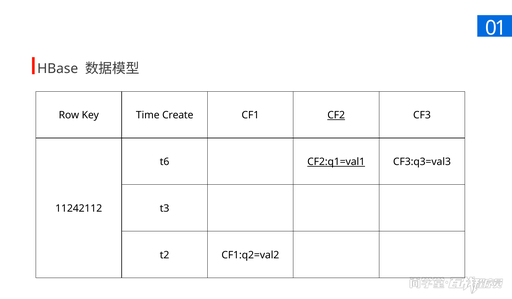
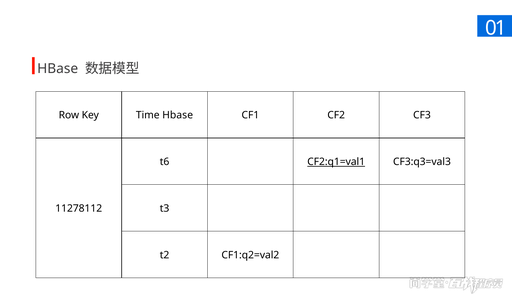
Time Create: Create -> Hbase (178, 115)
CF2 underline: present -> none (336, 115)
11242112: 11242112 -> 11278112 (79, 208)
